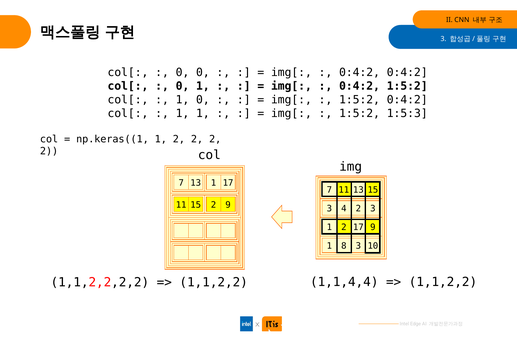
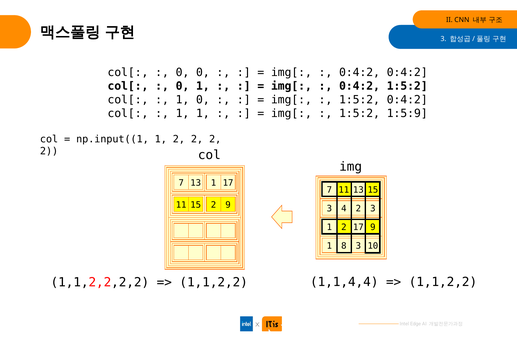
1:5:3: 1:5:3 -> 1:5:9 (407, 113)
np.keras((1: np.keras((1 -> np.input((1 (112, 139)
